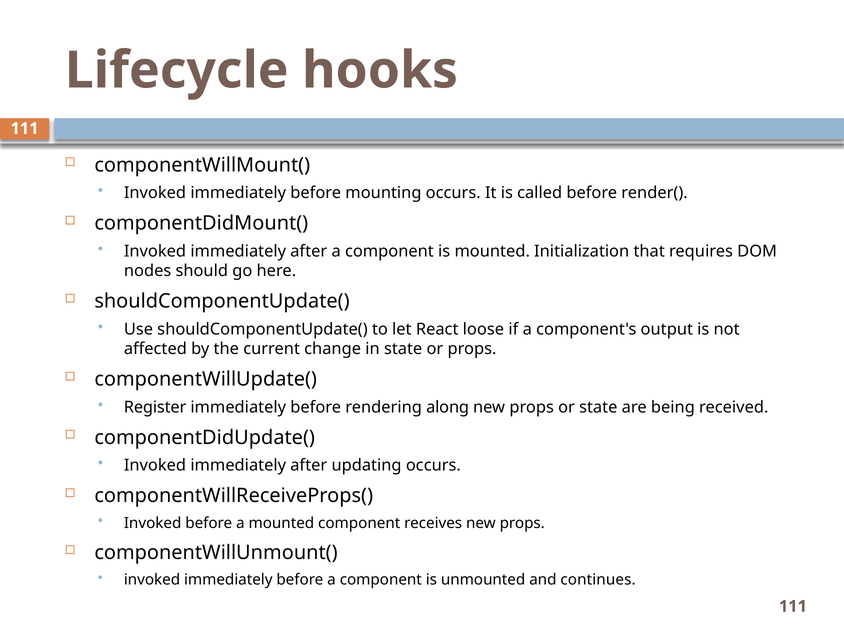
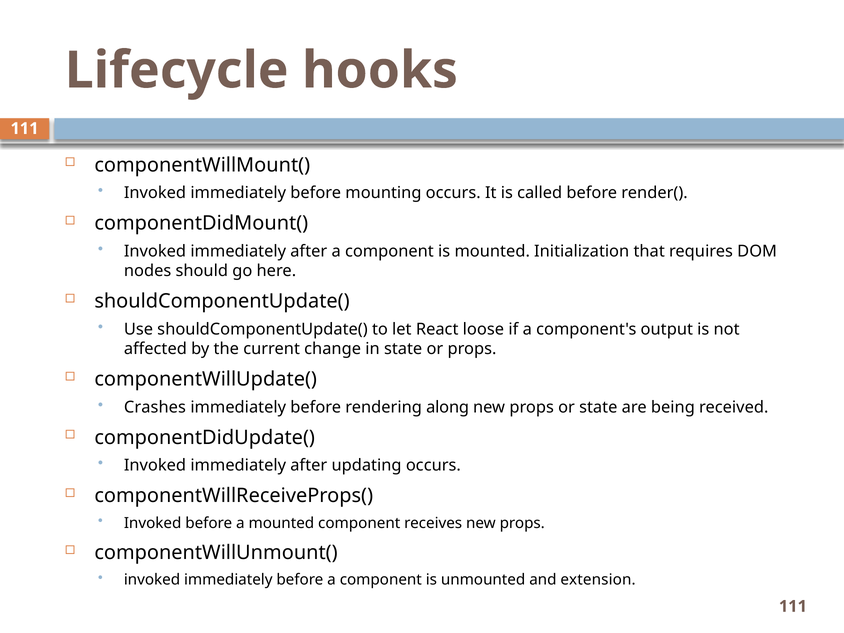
Register: Register -> Crashes (155, 407)
continues: continues -> extension (598, 580)
